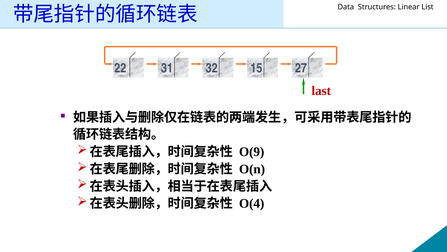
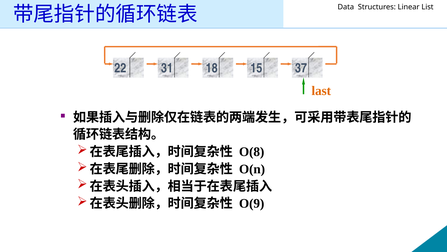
32: 32 -> 18 (212, 68)
27: 27 -> 37 (301, 68)
last colour: red -> orange (321, 91)
O(9: O(9 -> O(8 (252, 152)
O(4: O(4 -> O(9 (252, 203)
